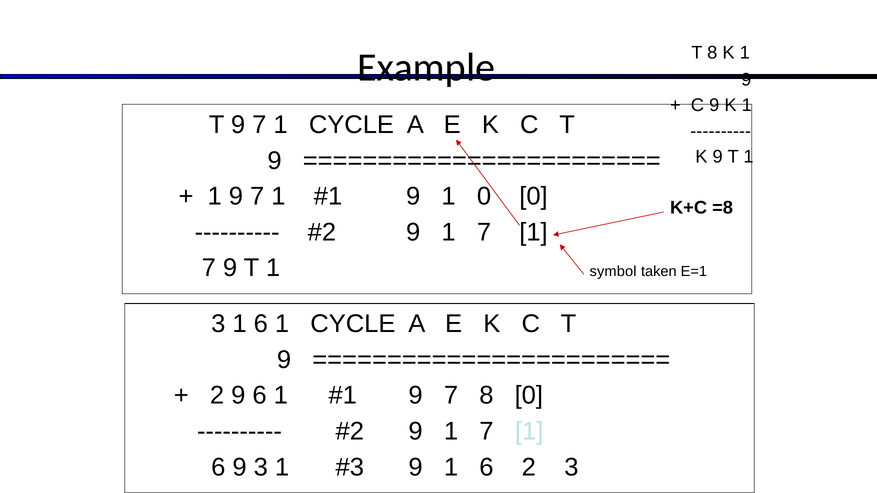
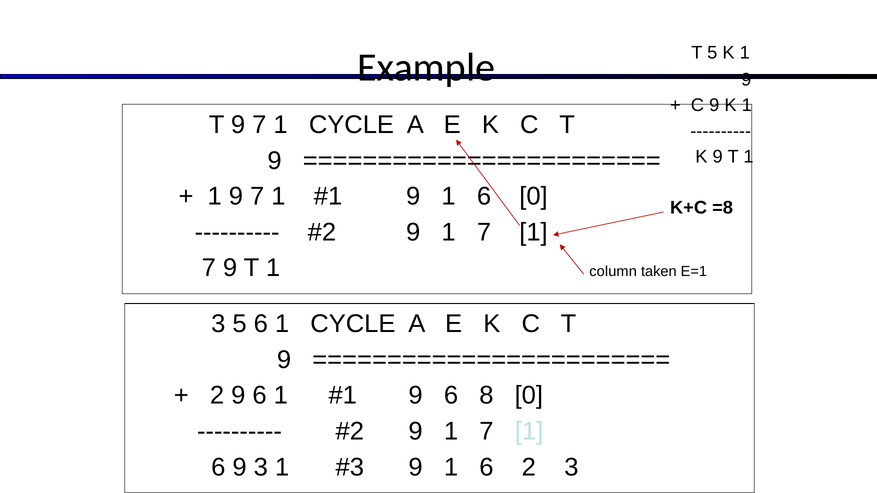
T 8: 8 -> 5 (712, 53)
0: 0 -> 6 (484, 197)
symbol: symbol -> column (613, 272)
1: 1 -> 5 (240, 324)
7: 7 -> 6 (451, 396)
